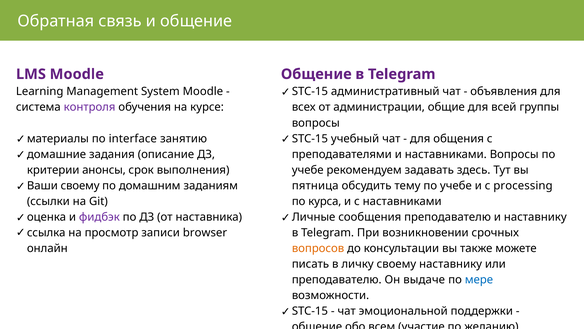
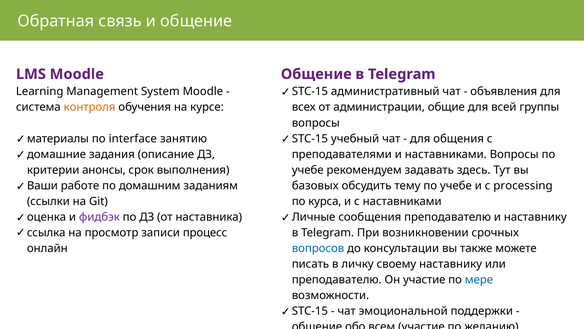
контроля colour: purple -> orange (90, 107)
своему: своему -> работе (80, 185)
пятница: пятница -> базовых (315, 185)
browser: browser -> процесс (205, 232)
вопросов colour: orange -> blue (318, 248)
Он выдаче: выдаче -> участие (424, 279)
